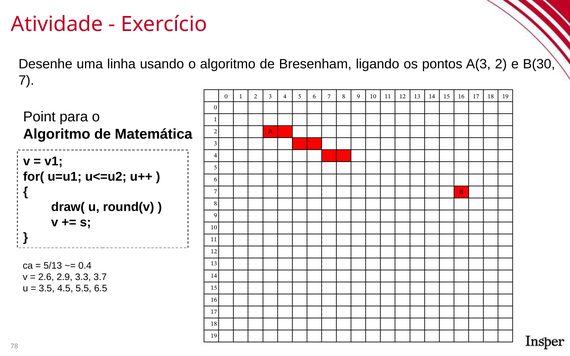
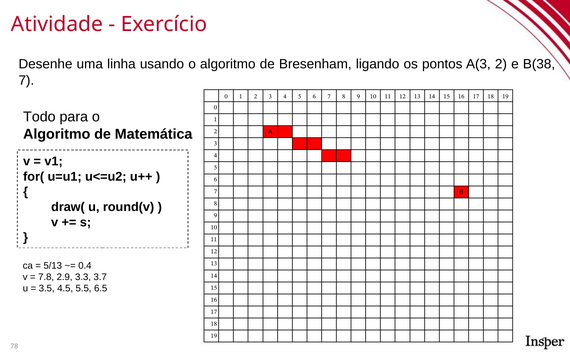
B(30: B(30 -> B(38 (539, 64)
Point: Point -> Todo (39, 117)
2.6: 2.6 -> 7.8 (46, 277)
